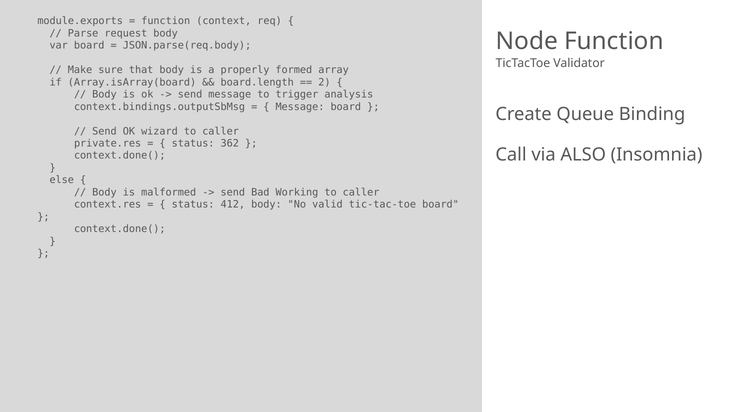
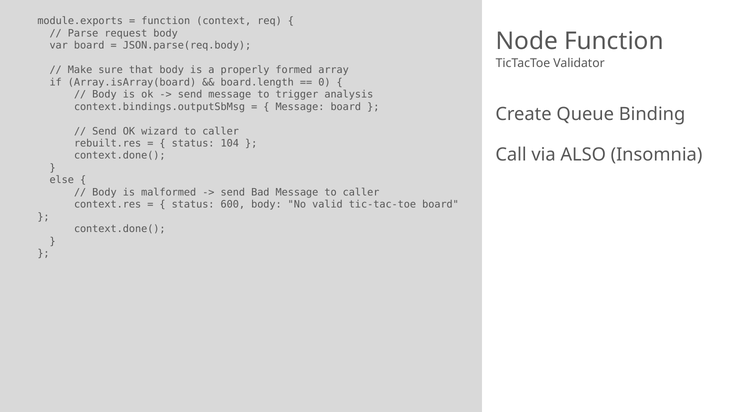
2: 2 -> 0 (324, 82)
private.res: private.res -> rebuilt.res (108, 143)
362: 362 -> 104 (230, 143)
Bad Working: Working -> Message (297, 192)
412: 412 -> 600 (233, 205)
